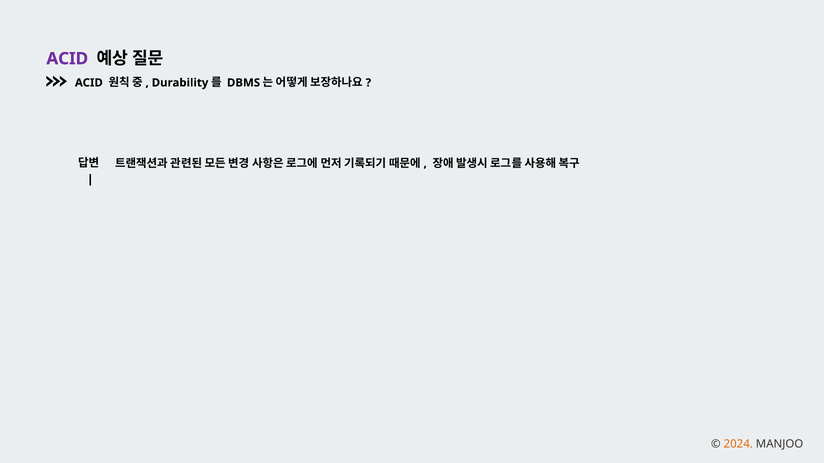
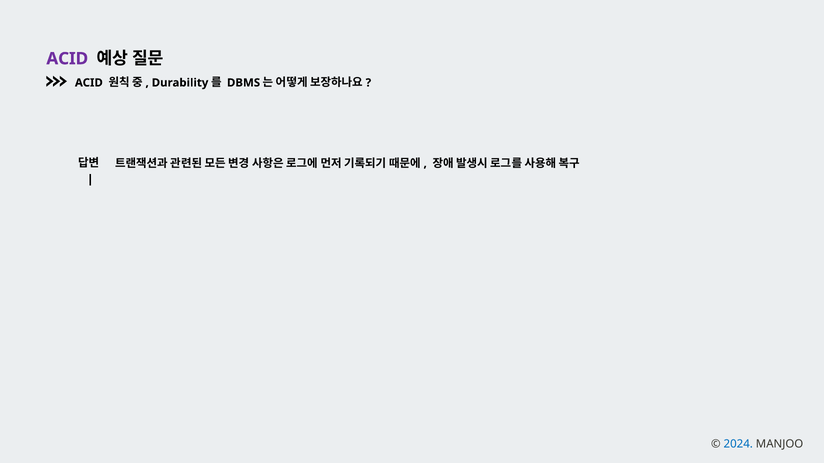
2024 colour: orange -> blue (738, 444)
